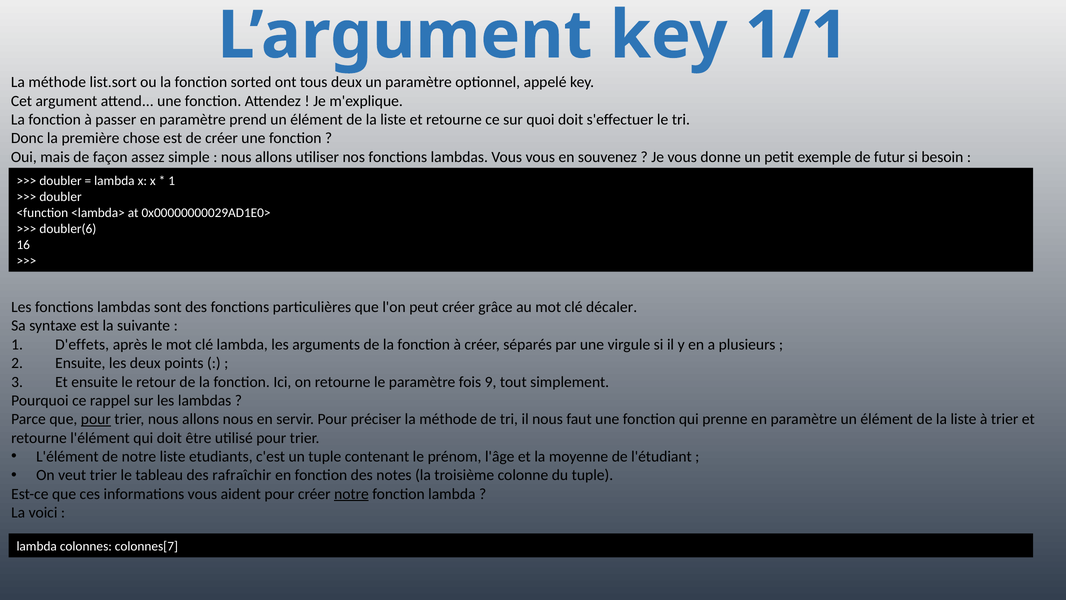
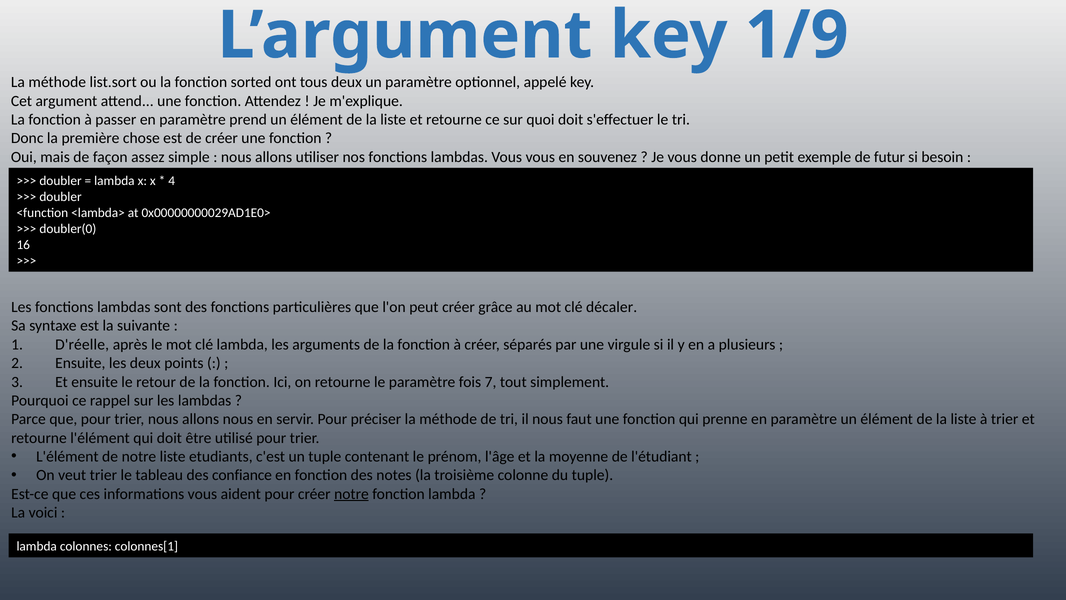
1/1: 1/1 -> 1/9 (797, 35)
1: 1 -> 4 (172, 181)
doubler(6: doubler(6 -> doubler(0 (68, 229)
D'effets: D'effets -> D'réelle (82, 344)
9: 9 -> 7 (491, 382)
pour underline: present -> none (96, 419)
rafraîchir: rafraîchir -> confiance (242, 475)
colonnes[7: colonnes[7 -> colonnes[1 (146, 546)
